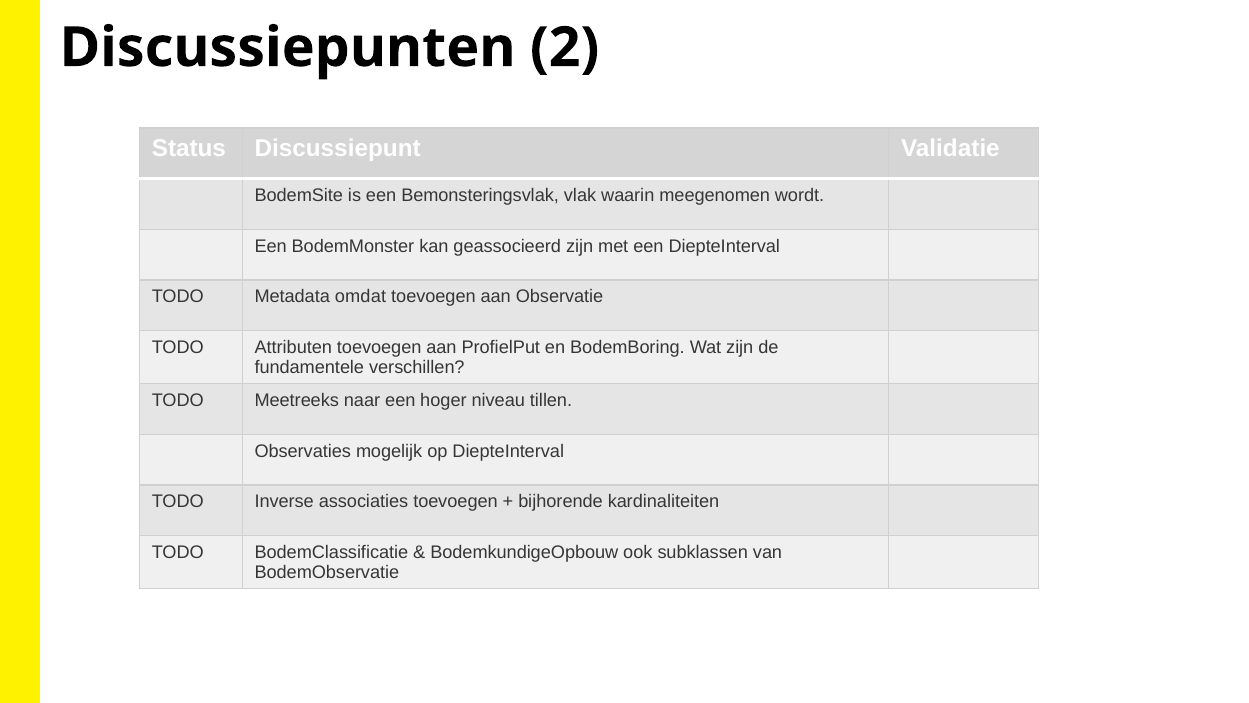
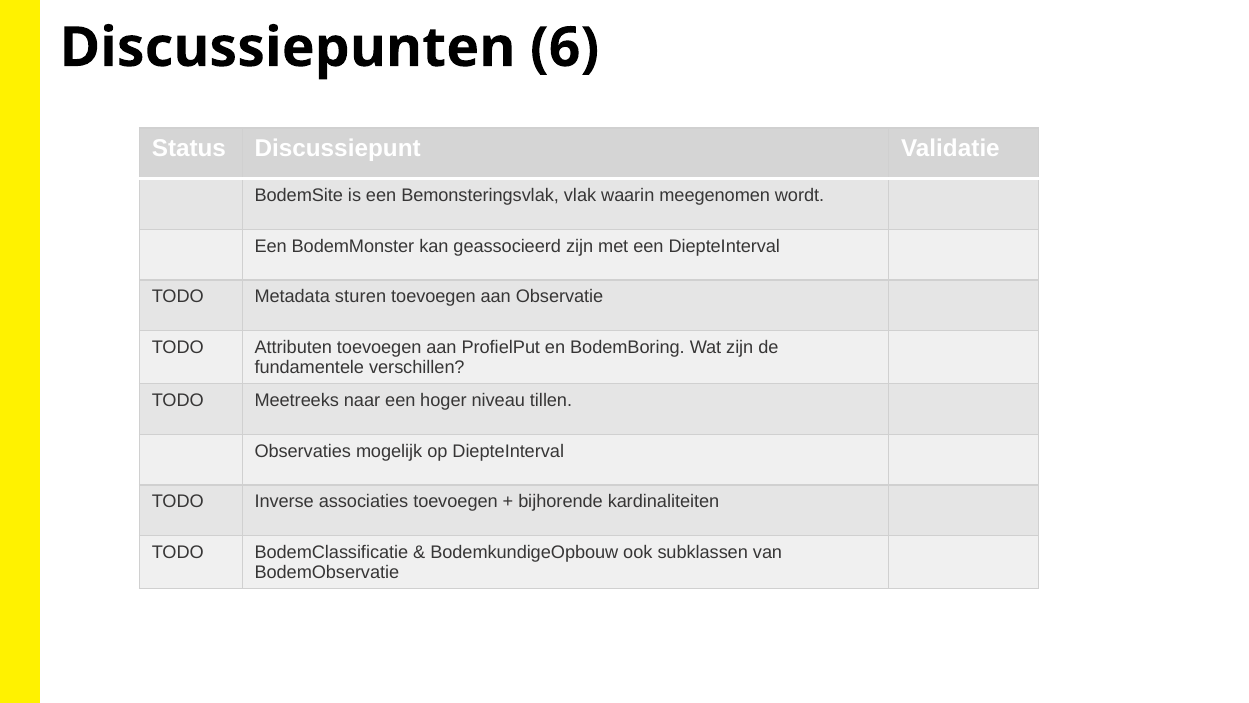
2: 2 -> 6 (565, 48)
omdat: omdat -> sturen (360, 297)
